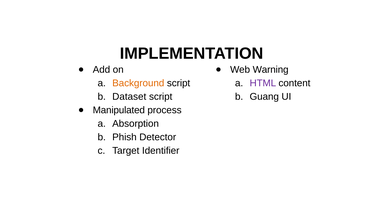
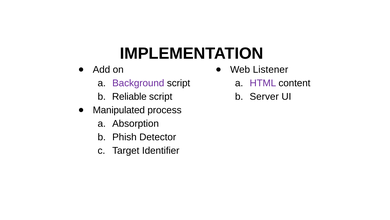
Warning: Warning -> Listener (271, 69)
Background colour: orange -> purple (138, 83)
Dataset: Dataset -> Reliable (129, 96)
Guang: Guang -> Server (264, 96)
